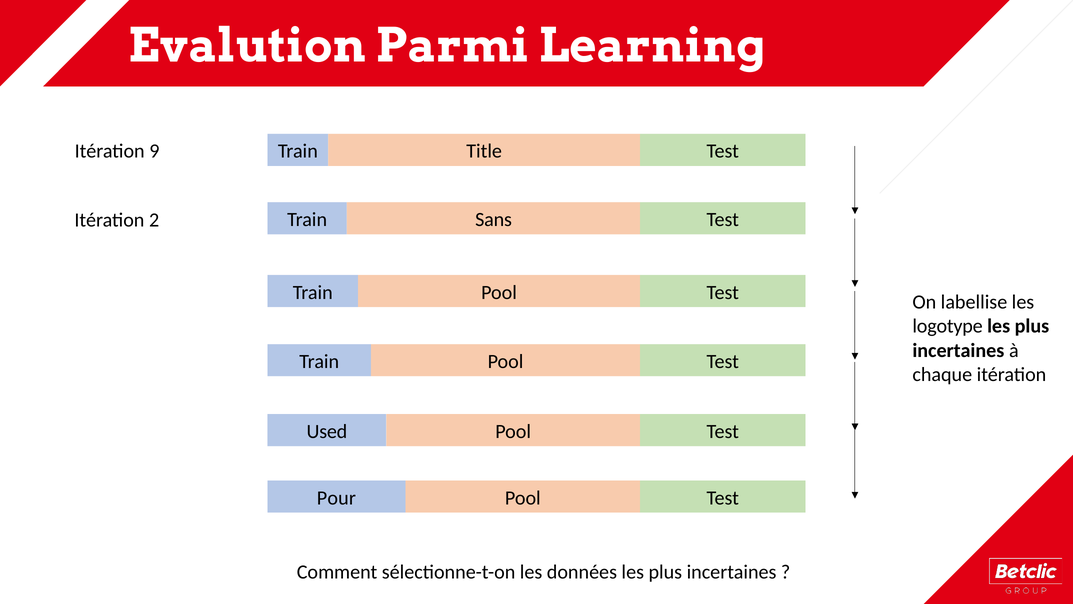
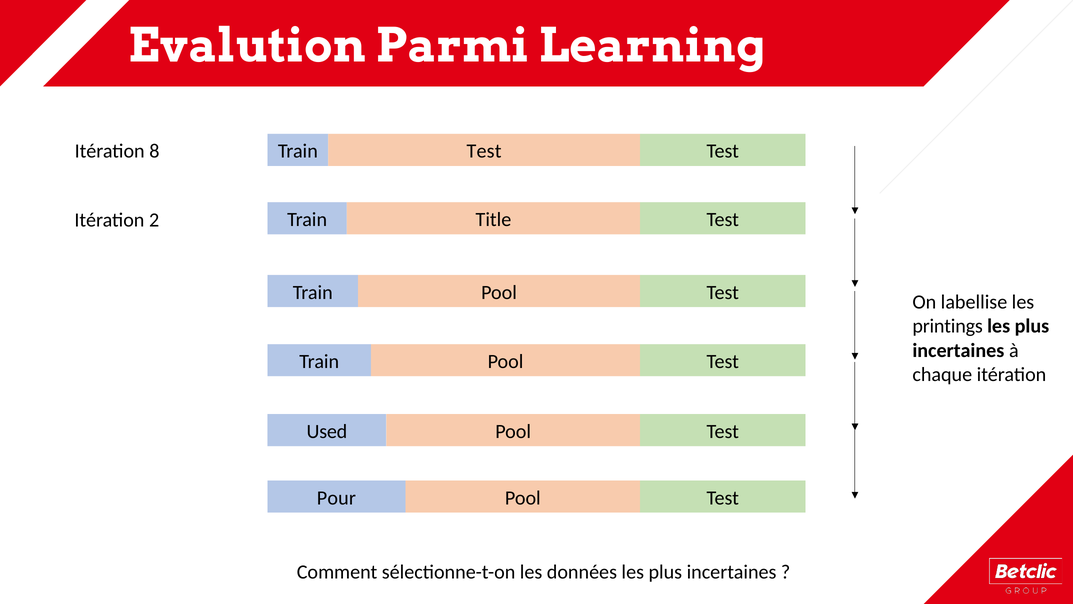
9: 9 -> 8 (154, 151)
Train Title: Title -> Test (484, 151)
Sans: Sans -> Title (493, 220)
logotype: logotype -> printings (948, 326)
